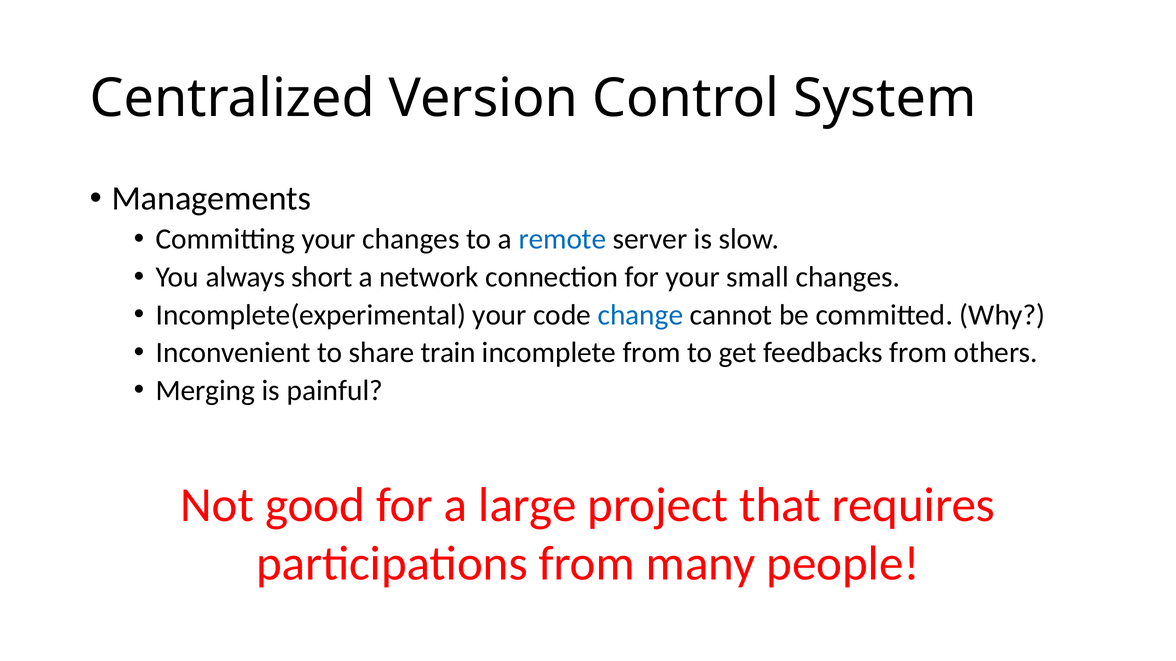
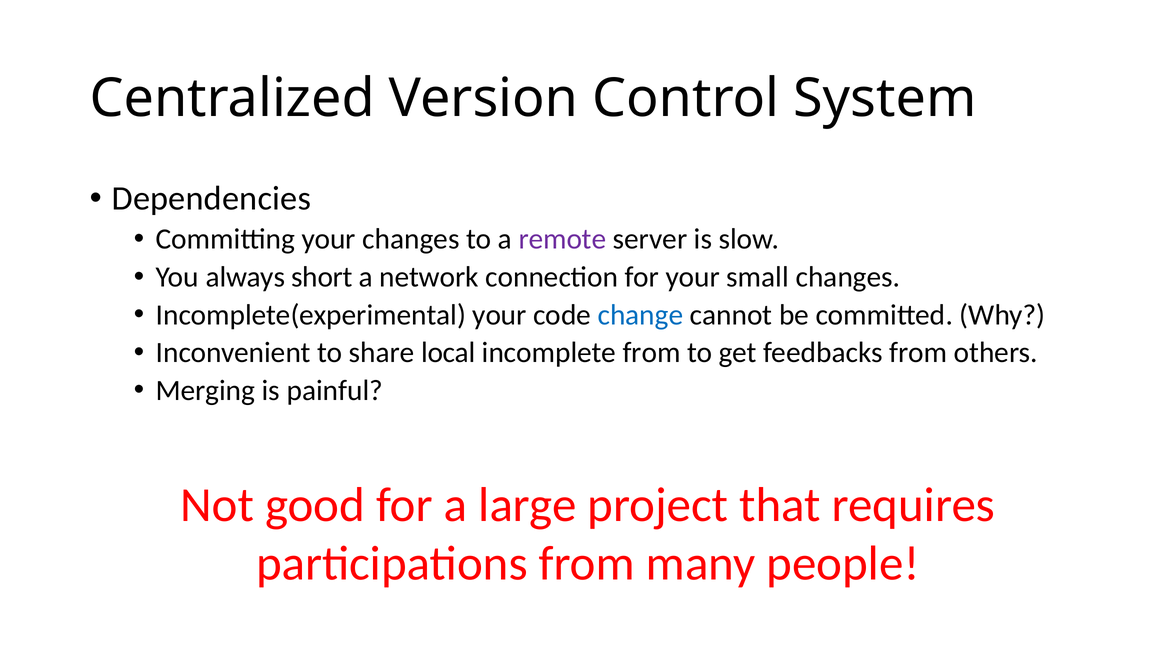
Managements: Managements -> Dependencies (211, 199)
remote colour: blue -> purple (562, 239)
train: train -> local (448, 353)
